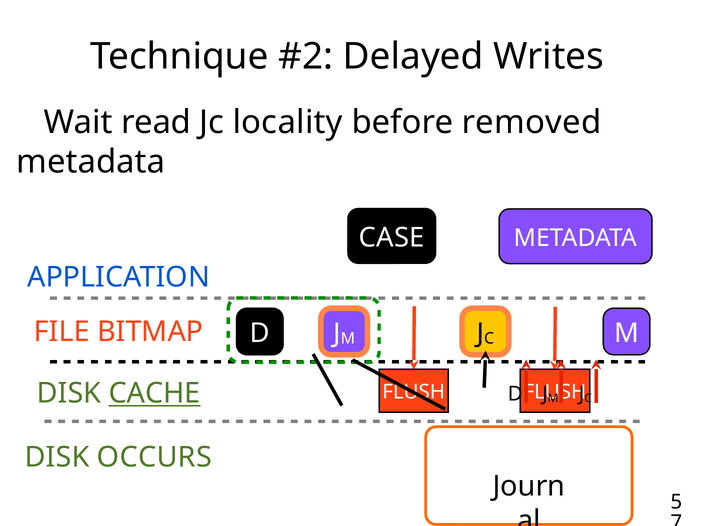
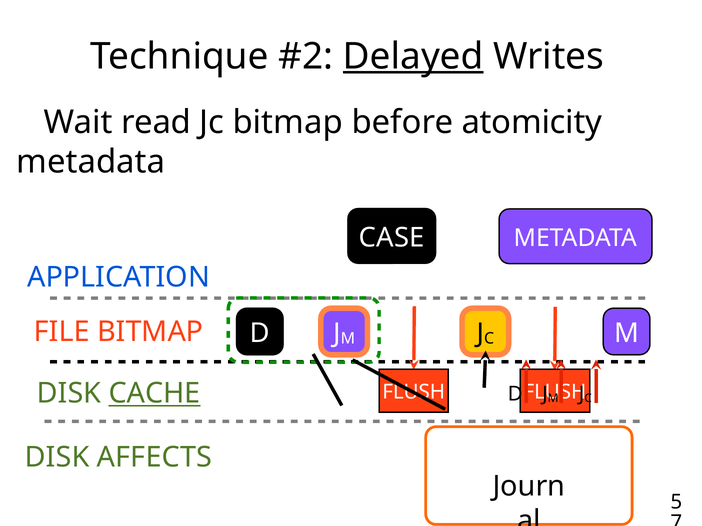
Delayed underline: none -> present (413, 56)
Jc locality: locality -> bitmap (288, 122)
removed: removed -> atomicity (532, 122)
OCCURS: OCCURS -> AFFECTS (154, 458)
